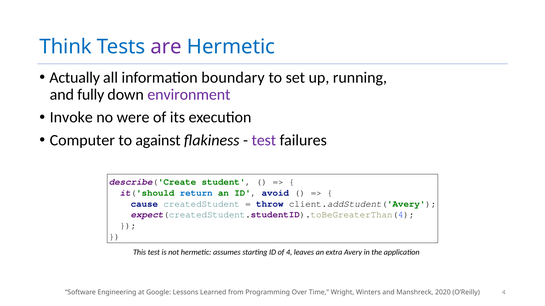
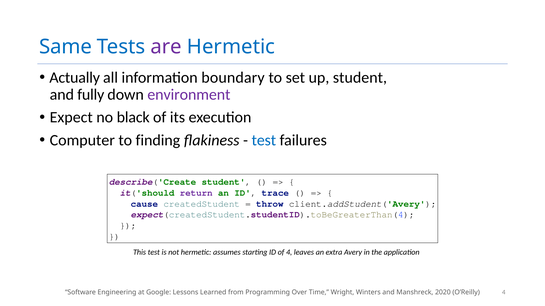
Think: Think -> Same (66, 47)
up running: running -> student (360, 78)
Invoke: Invoke -> Expect (71, 118)
were: were -> black (133, 118)
against: against -> finding (158, 140)
test colour: purple -> blue (264, 140)
return colour: blue -> purple (196, 193)
avoid: avoid -> trace (275, 193)
